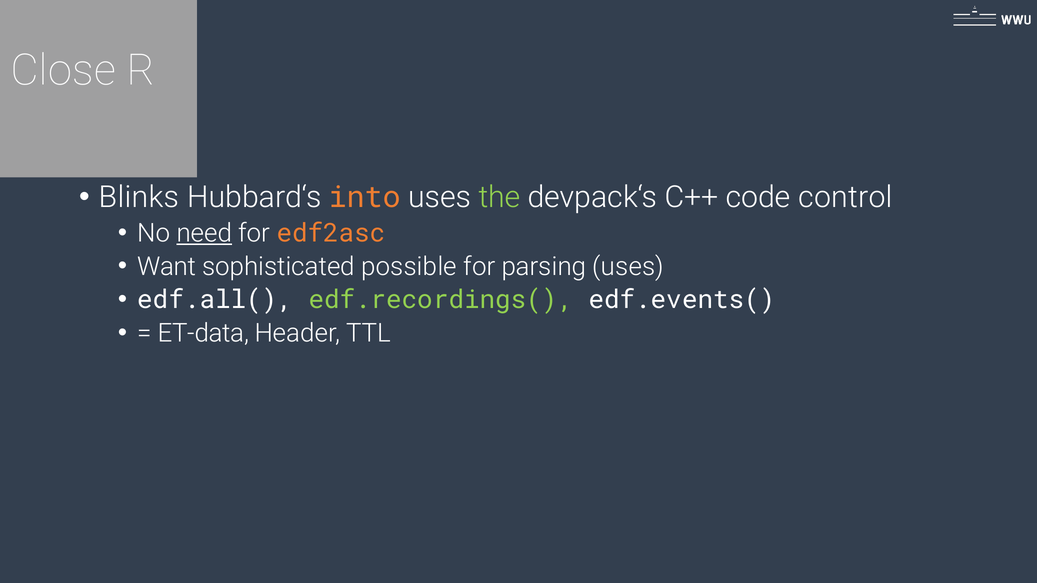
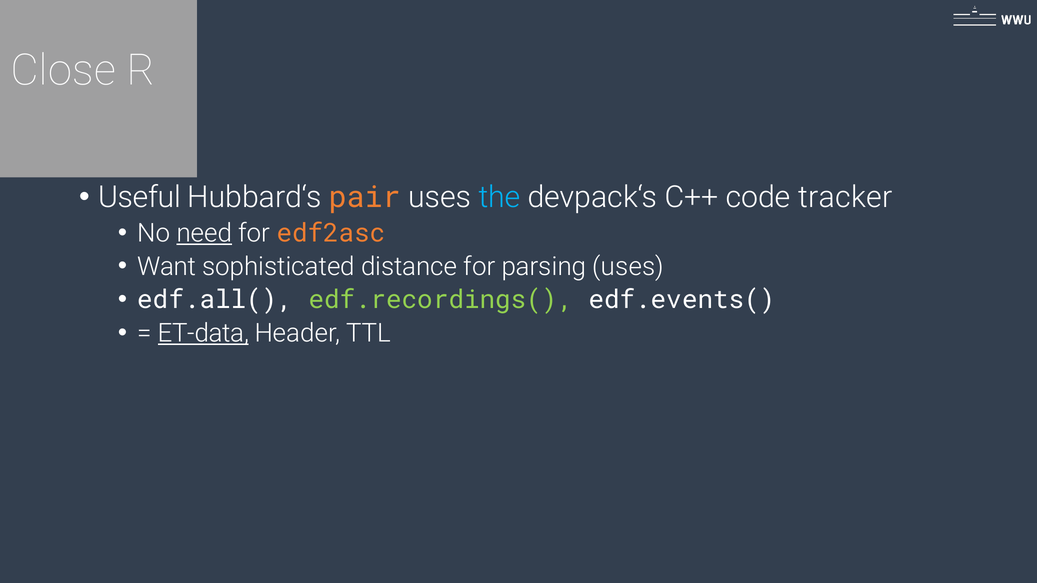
Blinks: Blinks -> Useful (139, 197)
into: into -> pair (365, 197)
the colour: light green -> light blue (499, 197)
control: control -> tracker (845, 197)
possible: possible -> distance (409, 267)
ET-data underline: none -> present (203, 333)
